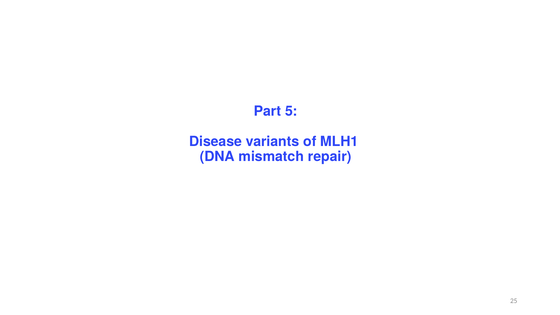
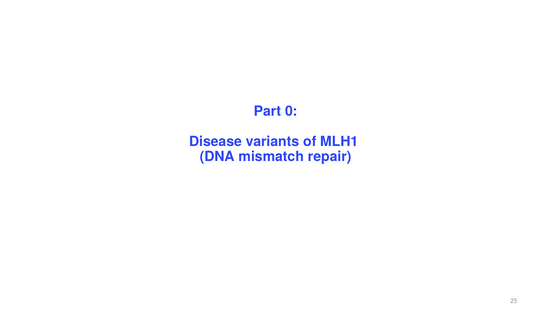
5: 5 -> 0 (291, 111)
